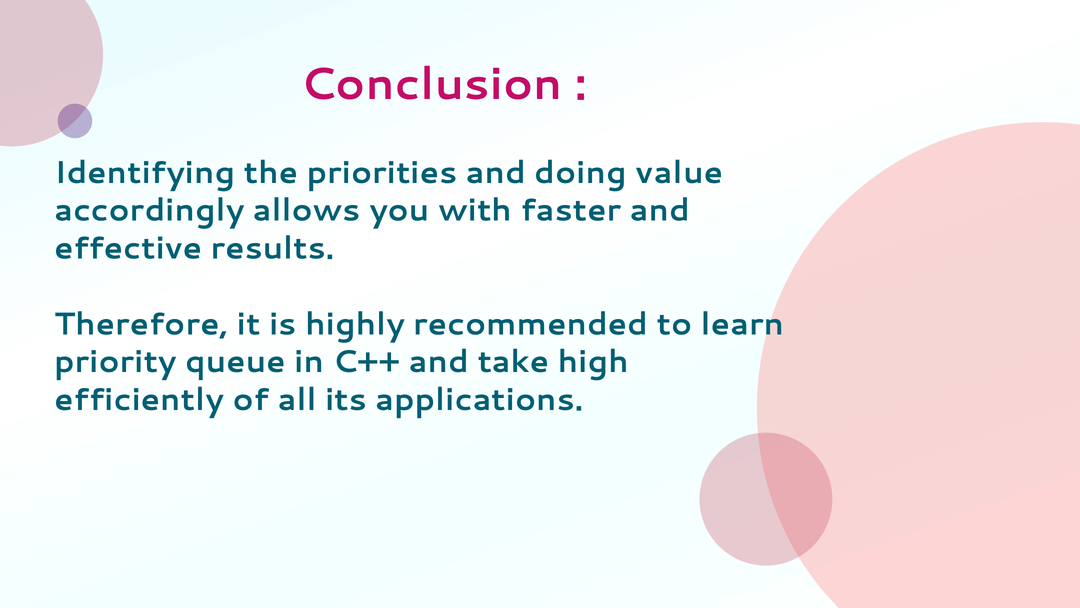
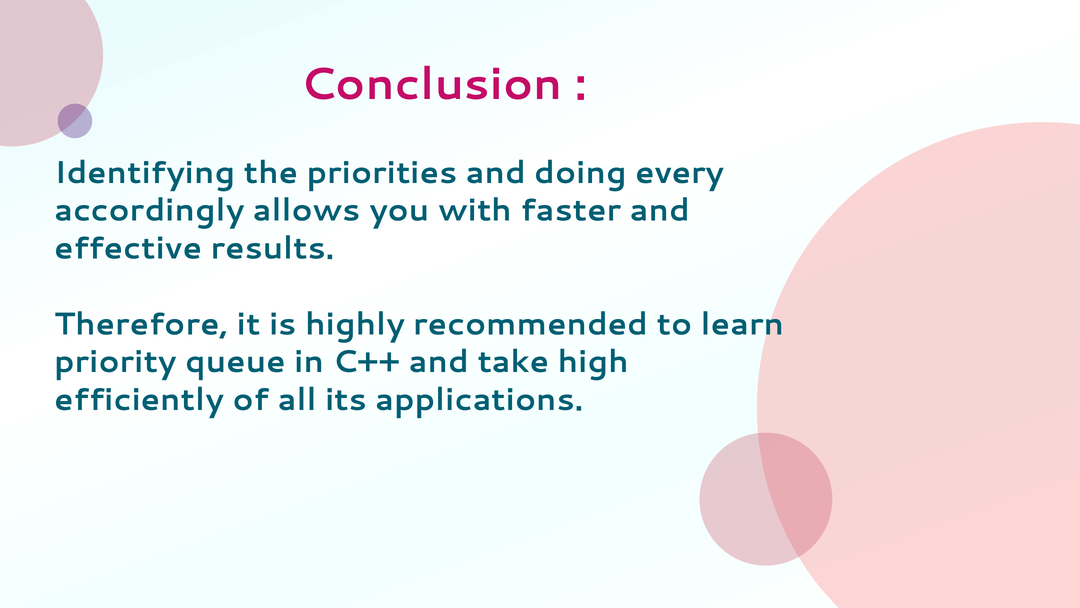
value: value -> every (680, 173)
